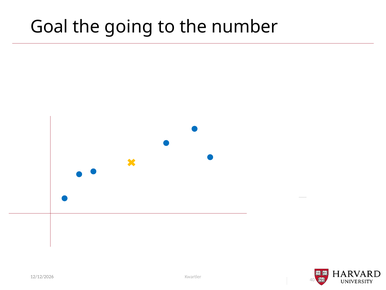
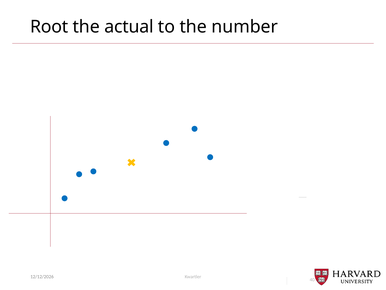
Goal: Goal -> Root (49, 27)
going: going -> actual (129, 27)
